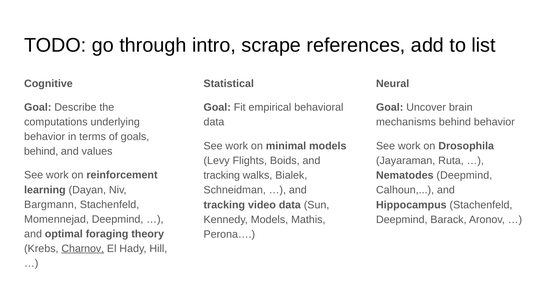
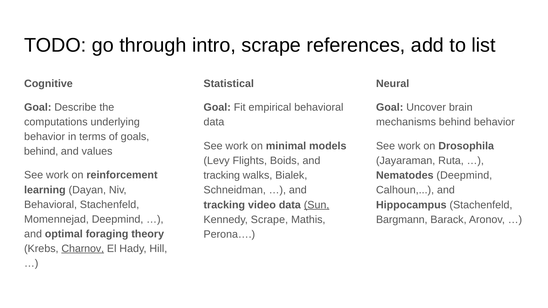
Bargmann: Bargmann -> Behavioral (51, 205)
Sun underline: none -> present (317, 205)
Kennedy Models: Models -> Scrape (269, 220)
Deepmind: Deepmind -> Bargmann (402, 220)
